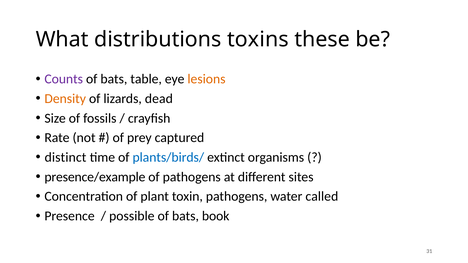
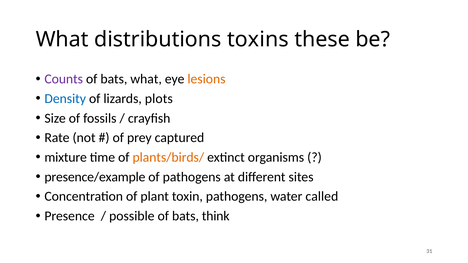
bats table: table -> what (146, 79)
Density colour: orange -> blue (65, 99)
dead: dead -> plots (159, 99)
distinct: distinct -> mixture (66, 157)
plants/birds/ colour: blue -> orange (168, 157)
book: book -> think (216, 216)
